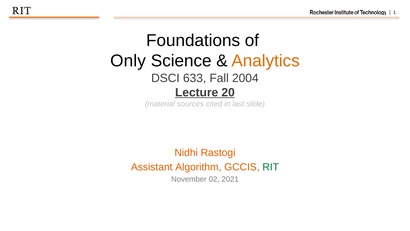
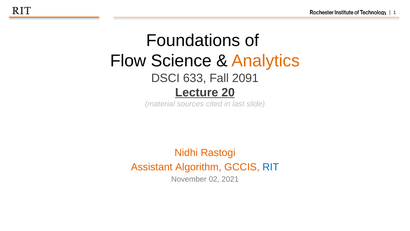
Only: Only -> Flow (128, 61)
2004: 2004 -> 2091 (245, 78)
RIT colour: green -> blue (271, 167)
